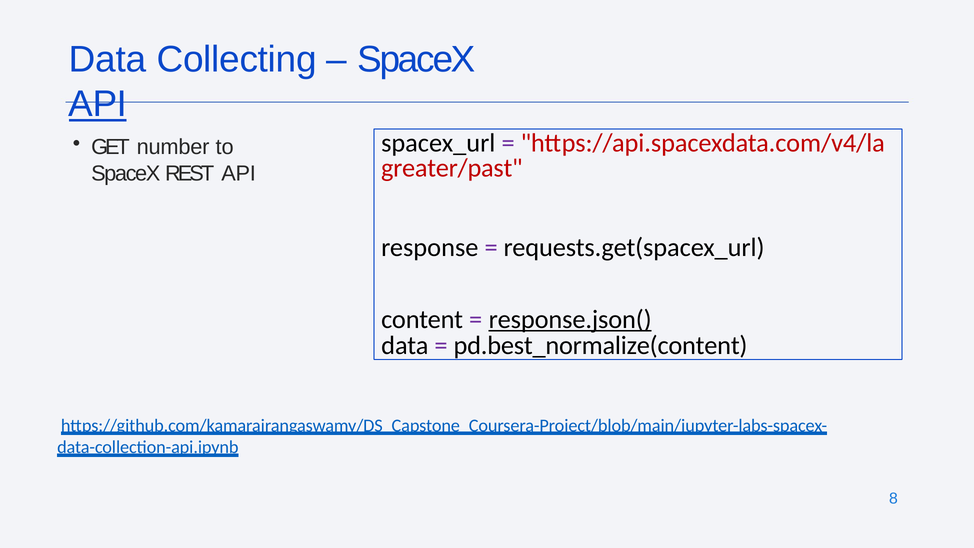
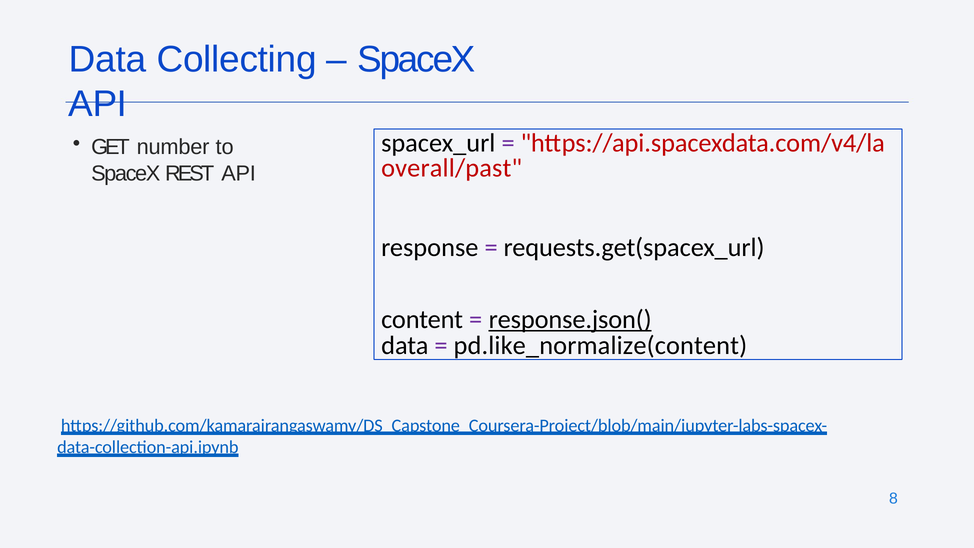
API underline: present -> none (98, 104)
greater/past: greater/past -> overall/past (452, 168)
pd.best_normalize(content: pd.best_normalize(content -> pd.like_normalize(content (600, 345)
